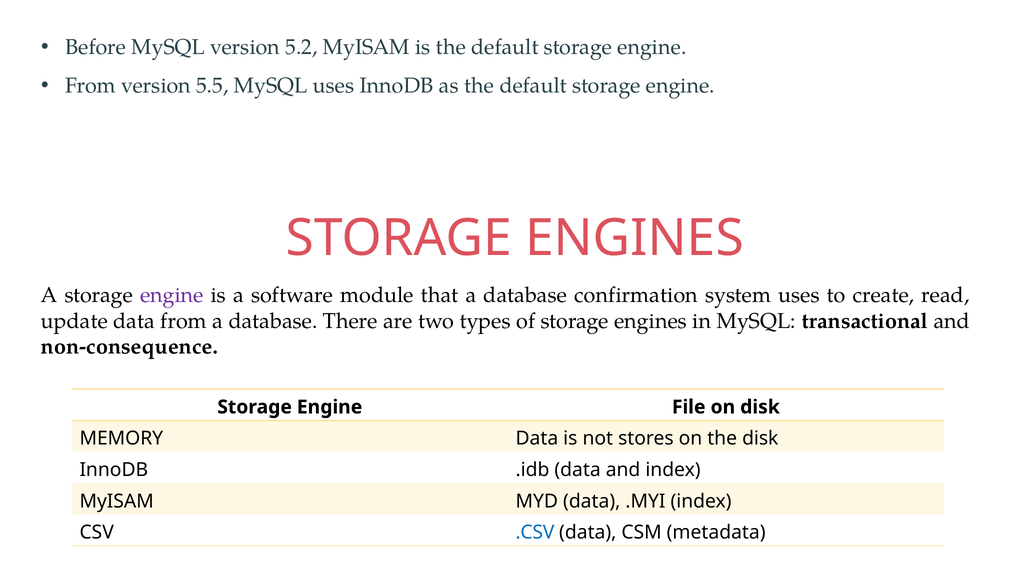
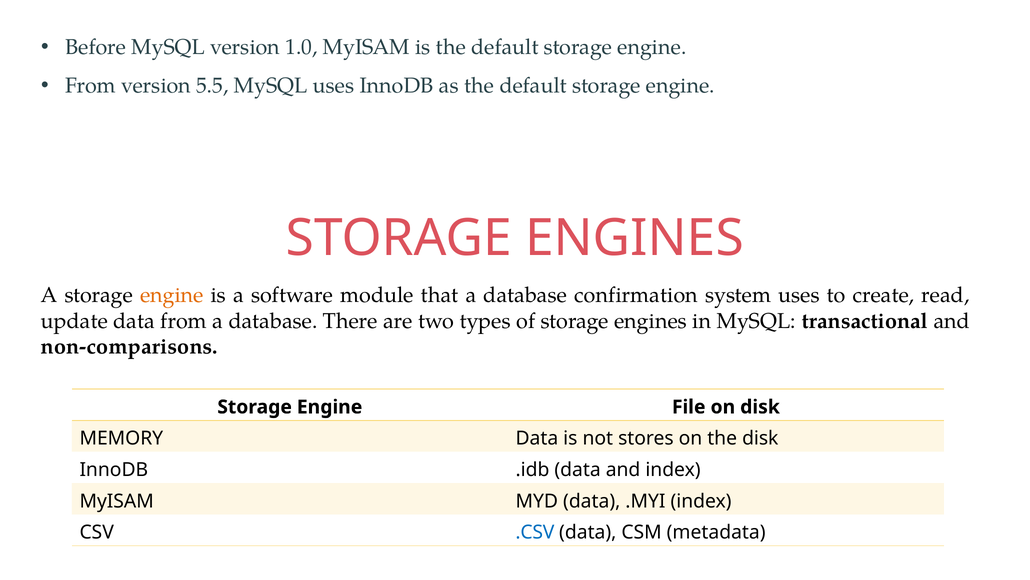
5.2: 5.2 -> 1.0 (301, 47)
engine colour: purple -> orange (172, 295)
non-consequence: non-consequence -> non-comparisons (129, 347)
